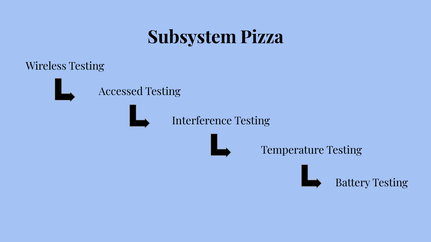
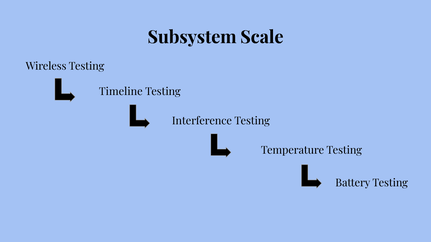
Pizza: Pizza -> Scale (262, 37)
Accessed: Accessed -> Timeline (121, 92)
